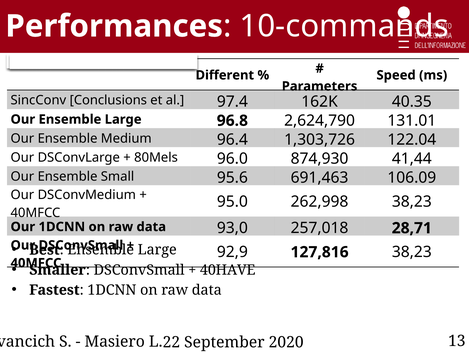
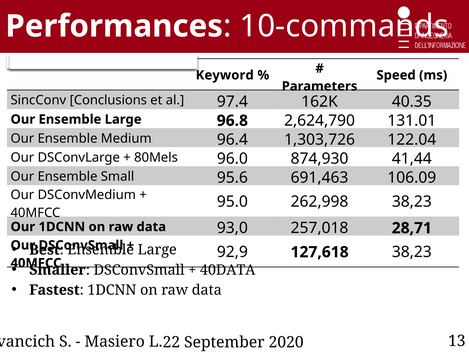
Different: Different -> Keyword (225, 75)
127,816: 127,816 -> 127,618 (320, 252)
40HAVE: 40HAVE -> 40DATA (228, 270)
